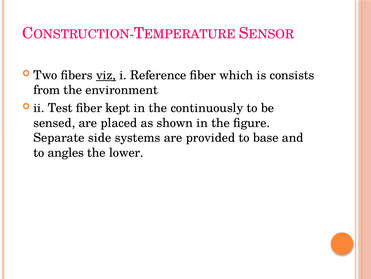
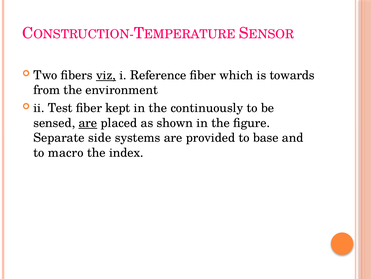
consists: consists -> towards (292, 75)
are underline: none -> present (88, 123)
angles: angles -> macro (66, 152)
lower: lower -> index (126, 152)
